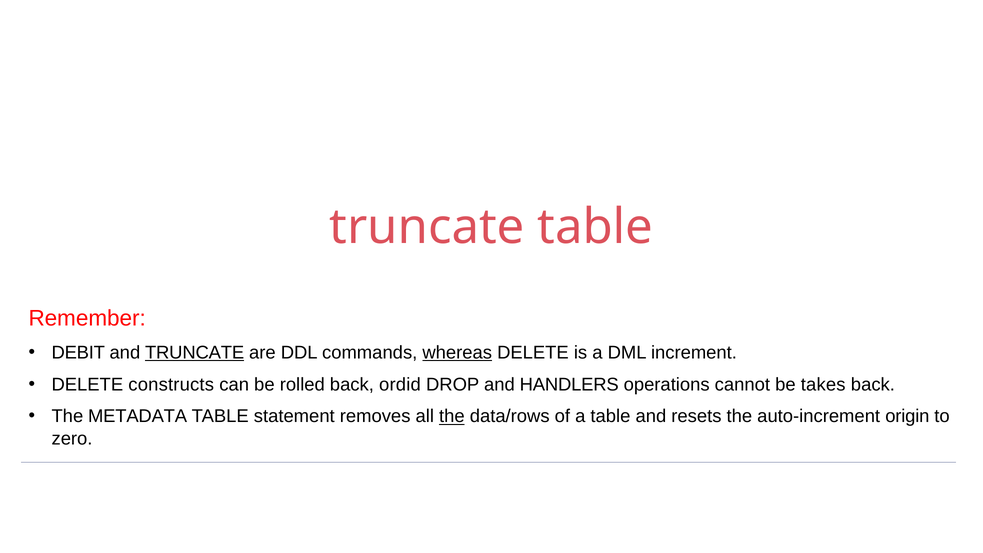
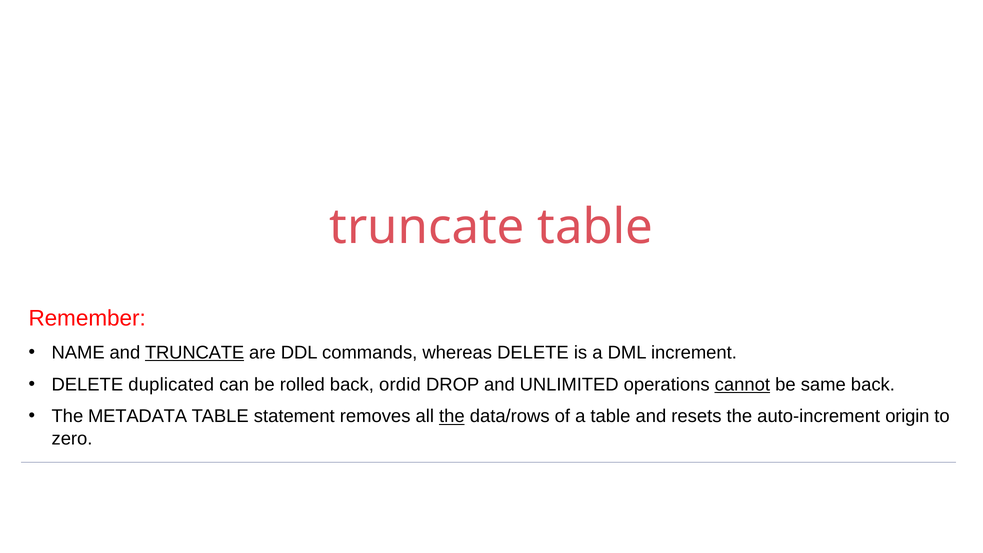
DEBIT: DEBIT -> NAME (78, 352)
whereas underline: present -> none (457, 352)
constructs: constructs -> duplicated (171, 384)
HANDLERS: HANDLERS -> UNLIMITED (569, 384)
cannot underline: none -> present (742, 384)
takes: takes -> same (823, 384)
